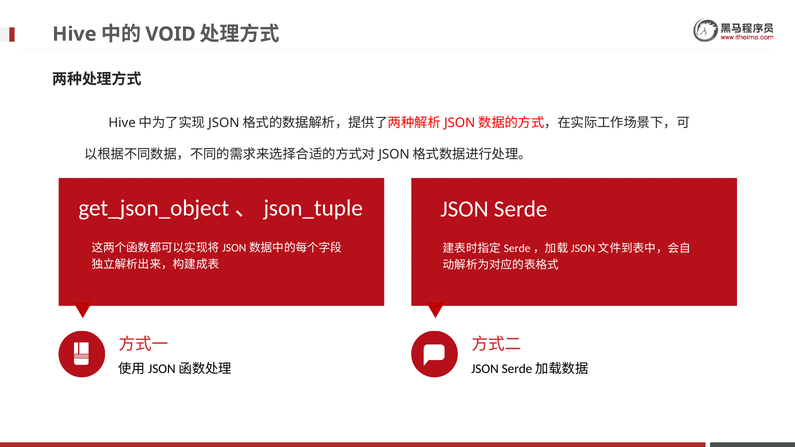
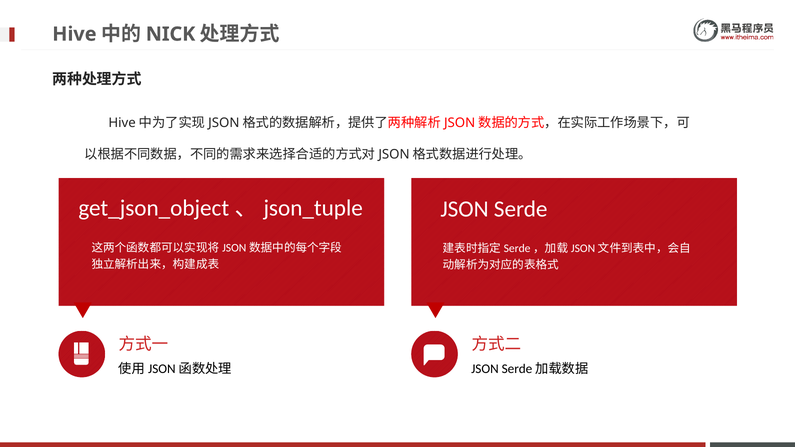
VOID: VOID -> NICK (171, 34)
